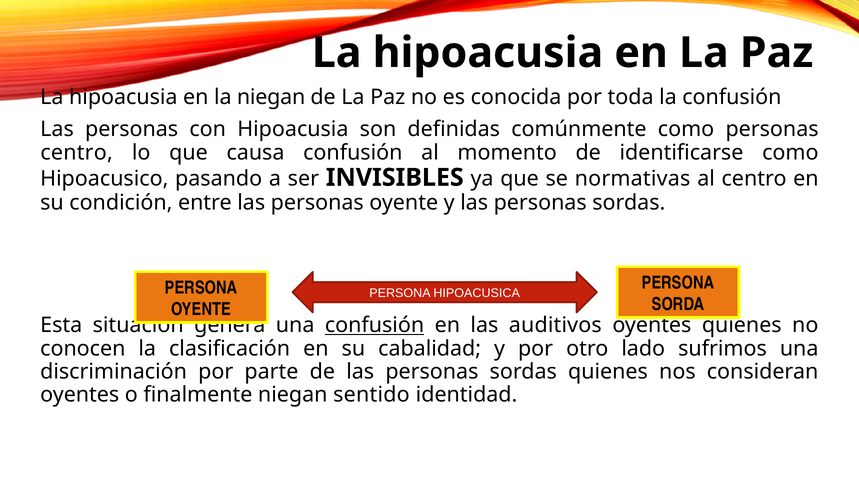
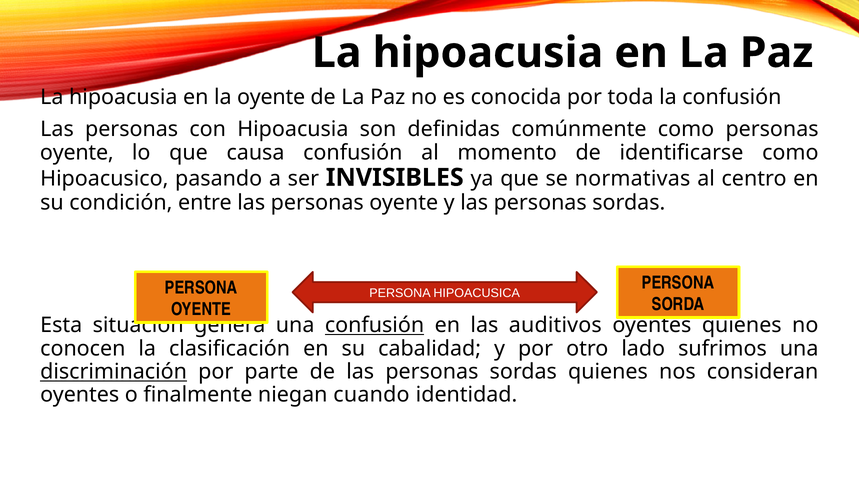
la niegan: niegan -> oyente (271, 97)
centro: centro -> oyente (77, 152)
discriminación underline: none -> present (114, 372)
sentido: sentido -> cuando (371, 395)
